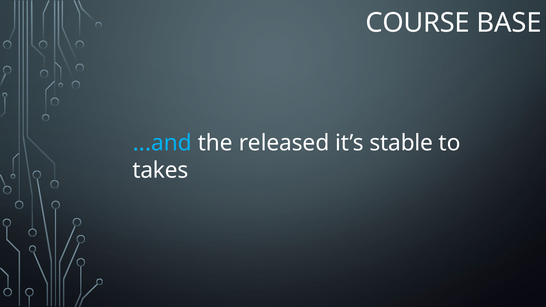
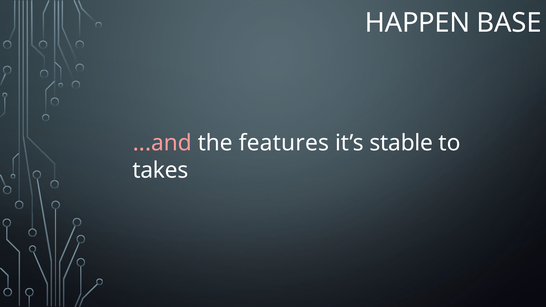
COURSE: COURSE -> HAPPEN (418, 23)
...and colour: light blue -> pink (162, 143)
released: released -> features (284, 143)
